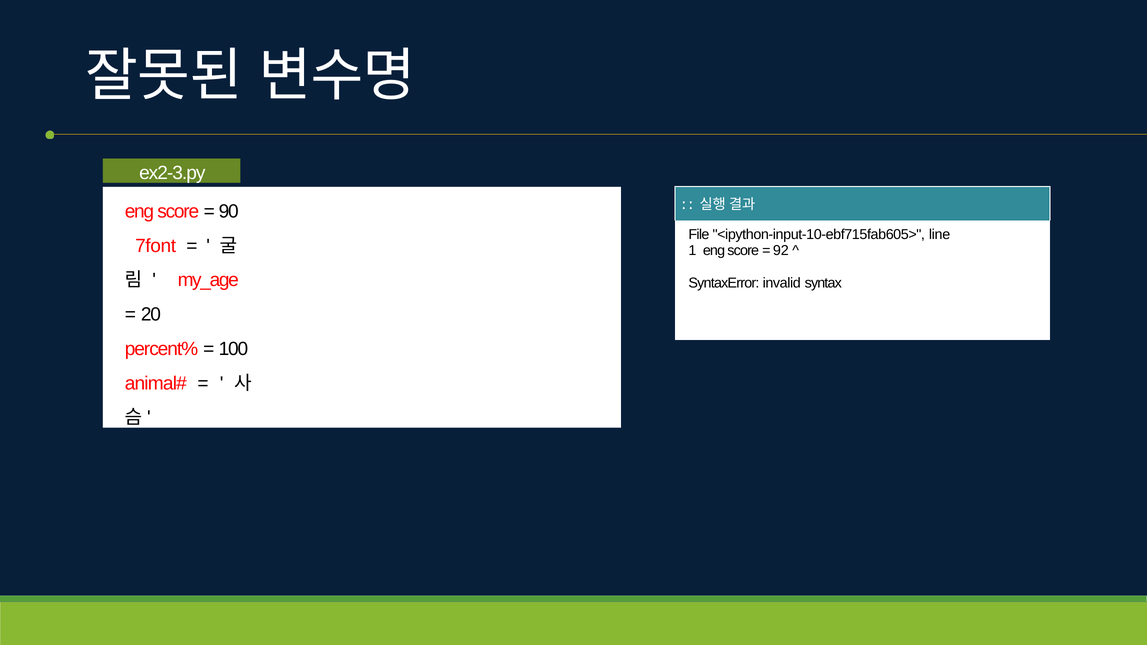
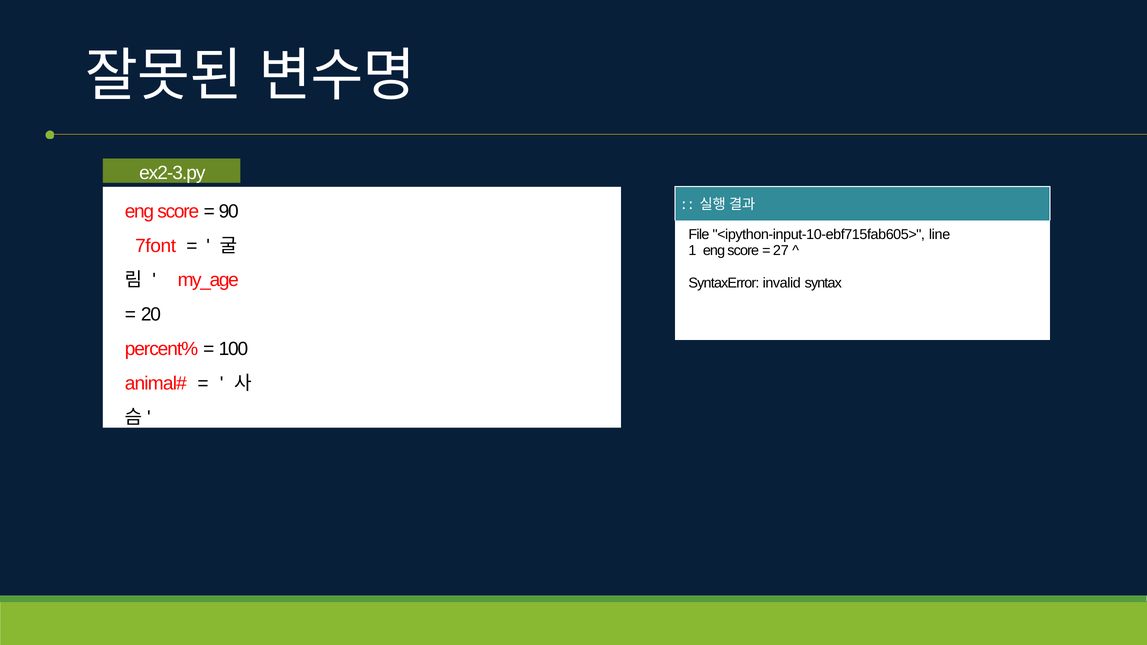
92: 92 -> 27 (781, 251)
